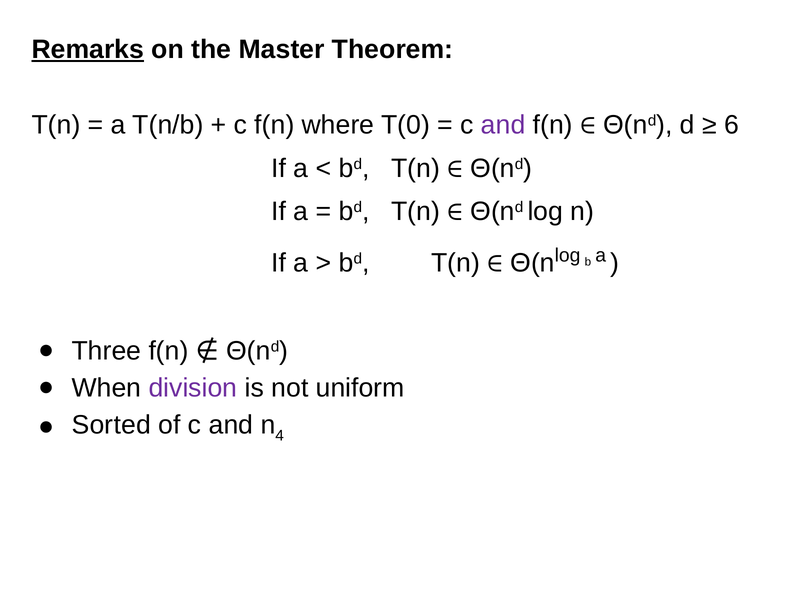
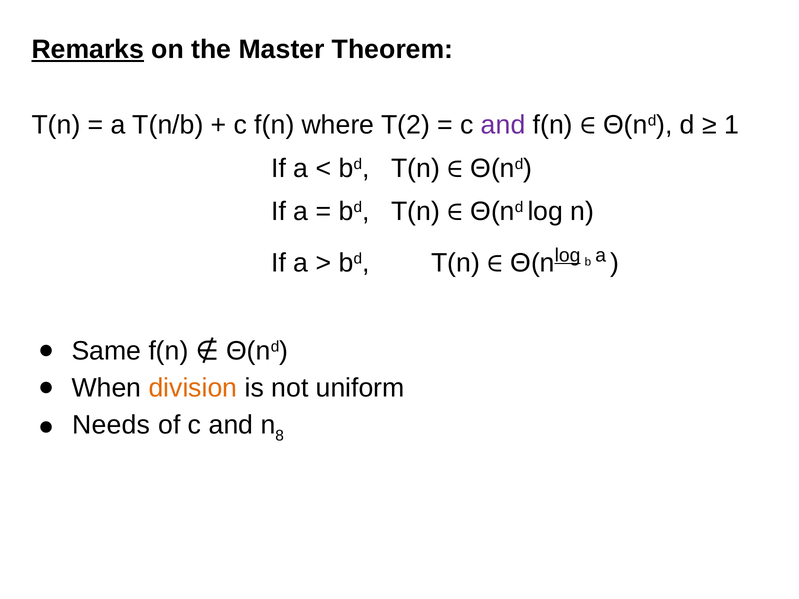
T(0: T(0 -> T(2 (406, 125)
6: 6 -> 1 (731, 125)
log underline: none -> present (568, 255)
Three: Three -> Same (106, 351)
division colour: purple -> orange (193, 388)
Sorted: Sorted -> Needs (111, 425)
4: 4 -> 8 (280, 436)
